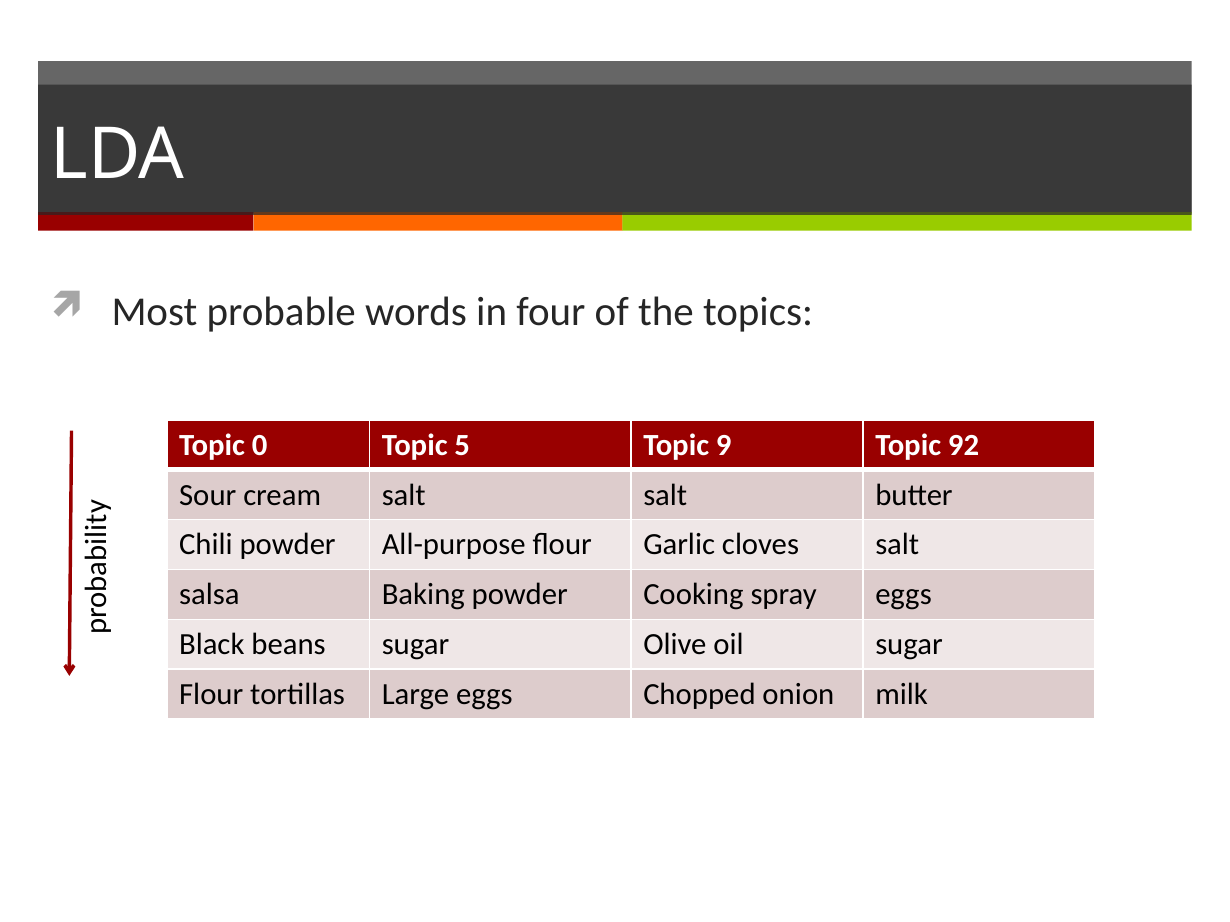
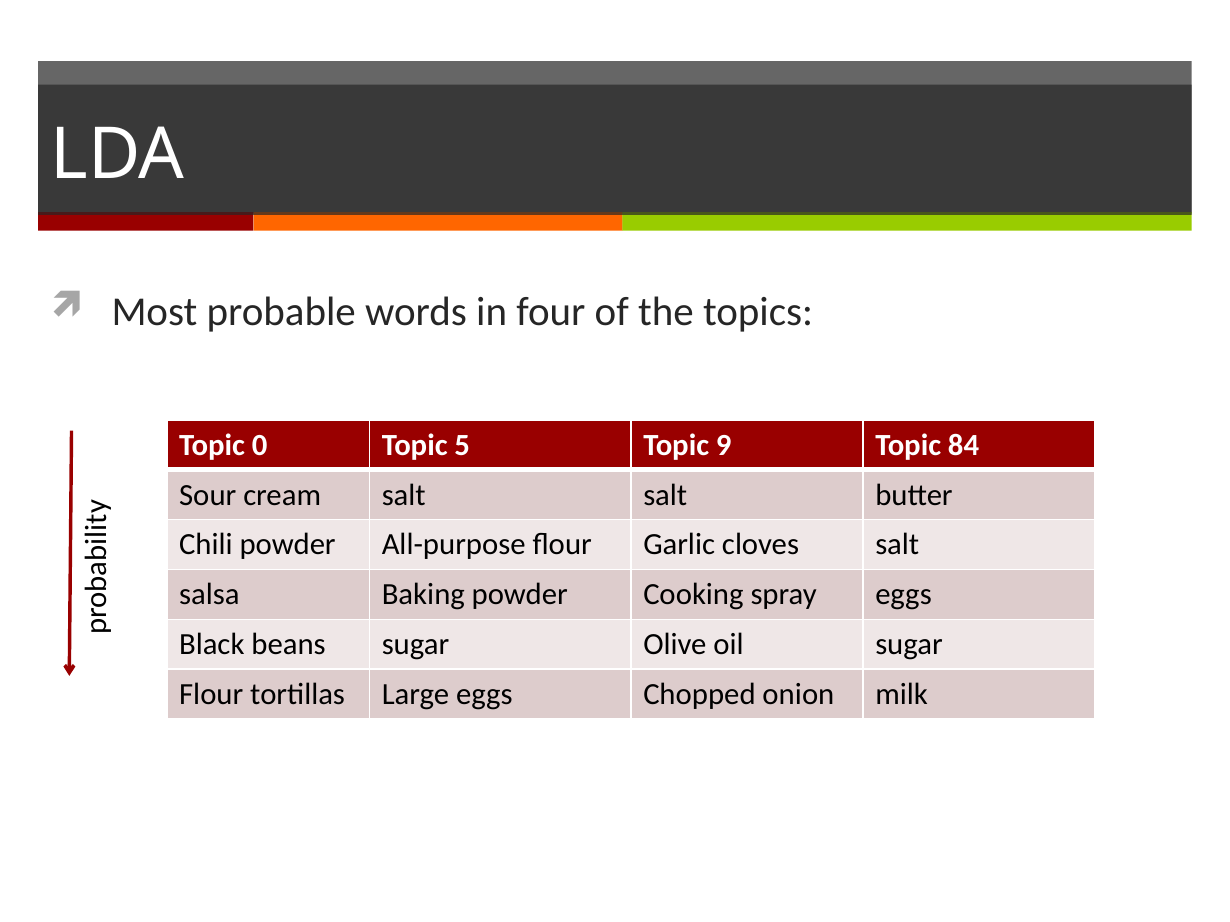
92: 92 -> 84 (964, 445)
